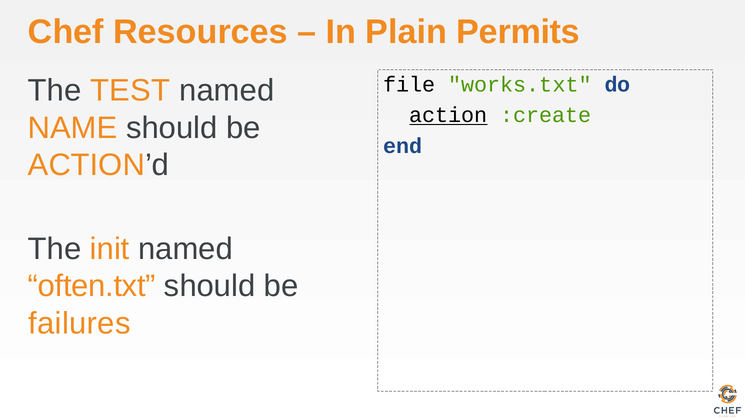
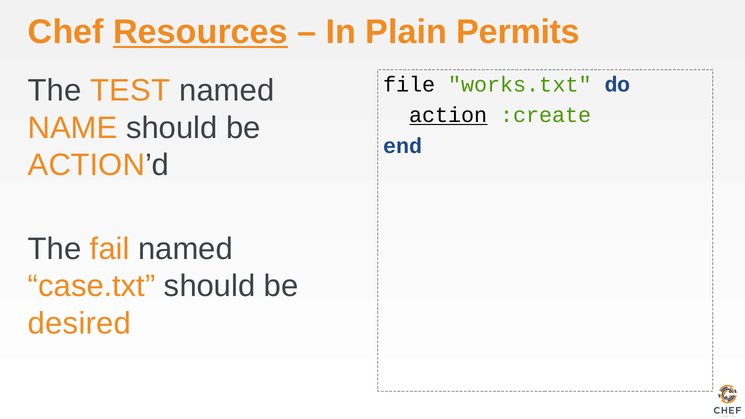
Resources underline: none -> present (200, 32)
init: init -> fail (110, 249)
often.txt: often.txt -> case.txt (92, 286)
failures: failures -> desired (80, 323)
